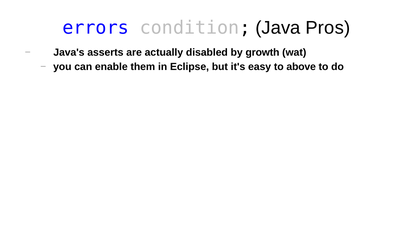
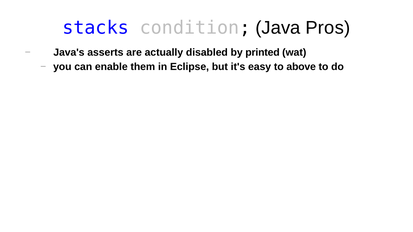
errors: errors -> stacks (96, 28)
growth: growth -> printed (263, 52)
